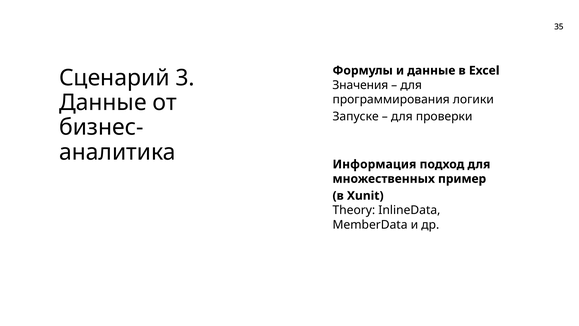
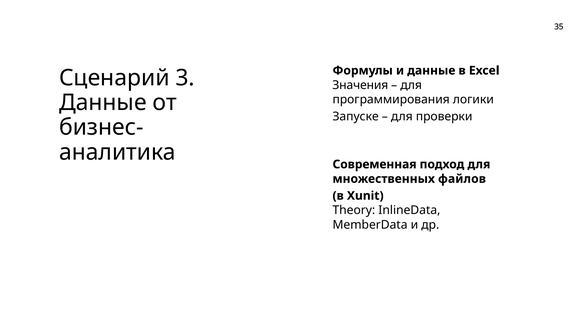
Информация: Информация -> Современная (375, 164)
пример: пример -> файлов (462, 179)
